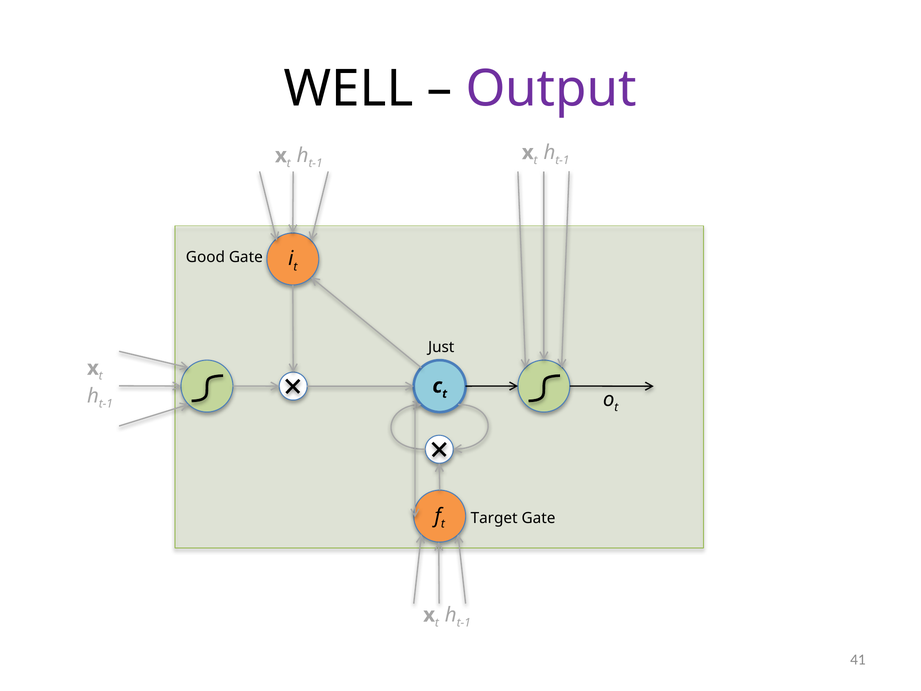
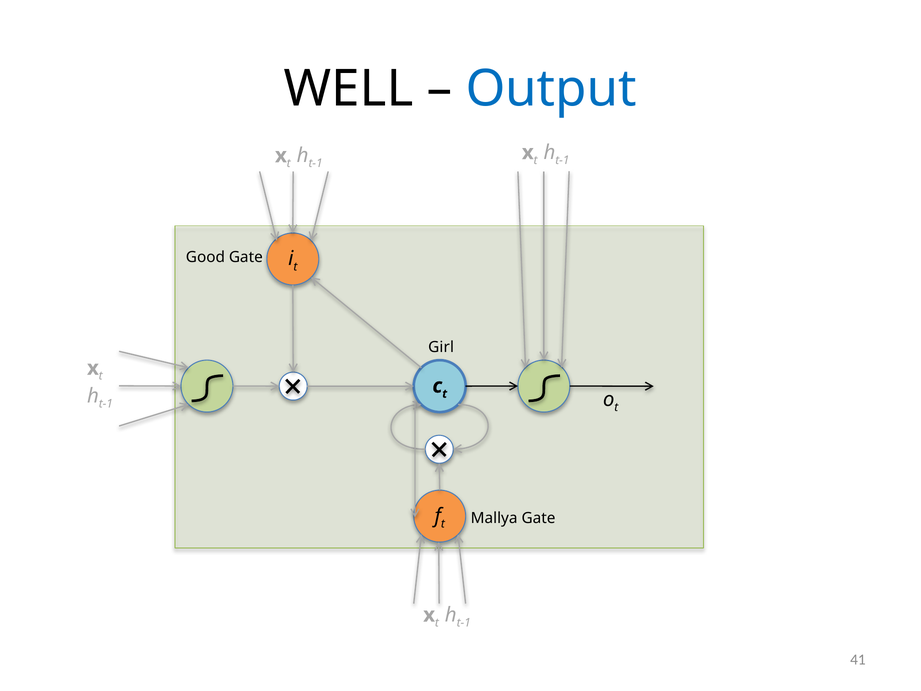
Output colour: purple -> blue (551, 89)
Just: Just -> Girl (441, 347)
Target: Target -> Mallya (494, 518)
